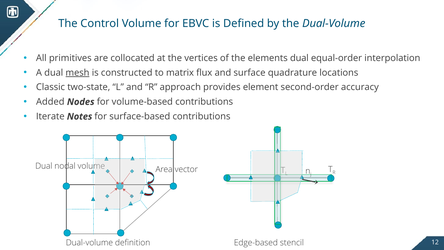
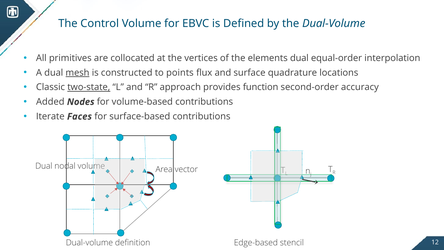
matrix: matrix -> points (180, 73)
two-state underline: none -> present (89, 87)
element: element -> function (261, 87)
Notes: Notes -> Faces (79, 116)
